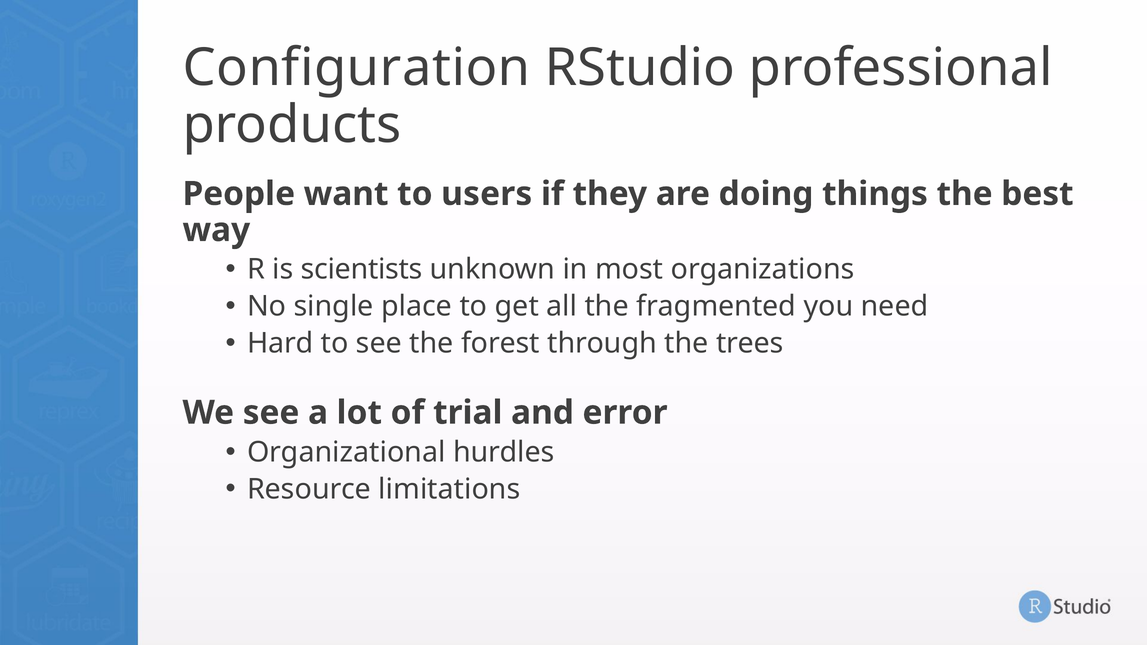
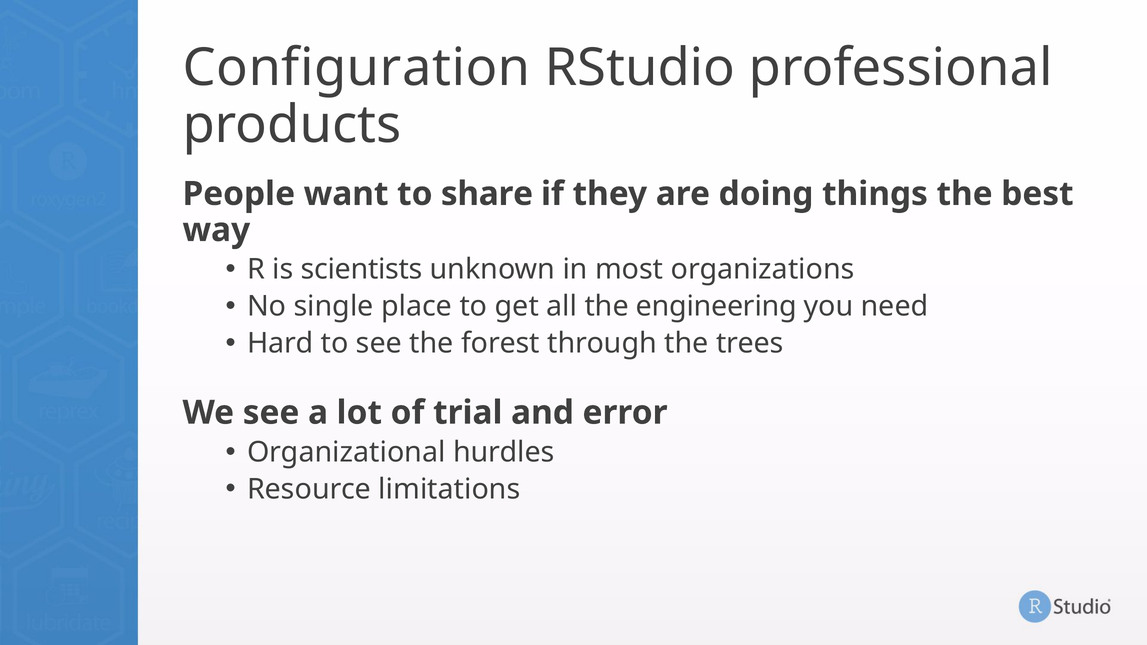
users: users -> share (487, 194)
fragmented: fragmented -> engineering (716, 307)
